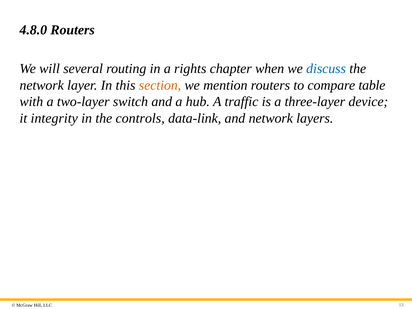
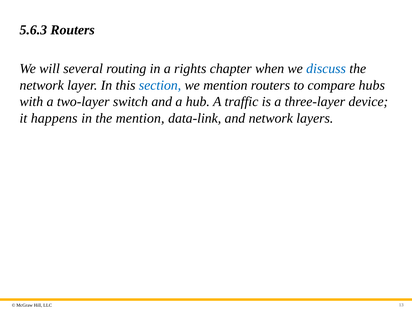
4.8.0: 4.8.0 -> 5.6.3 (33, 30)
section colour: orange -> blue (160, 85)
table: table -> hubs (372, 85)
integrity: integrity -> happens (54, 118)
the controls: controls -> mention (140, 118)
